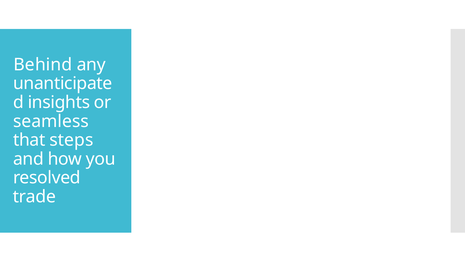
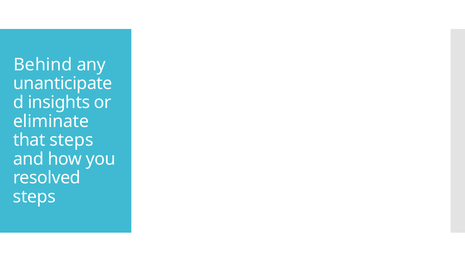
seamless: seamless -> eliminate (51, 121)
trade: trade -> steps (34, 196)
